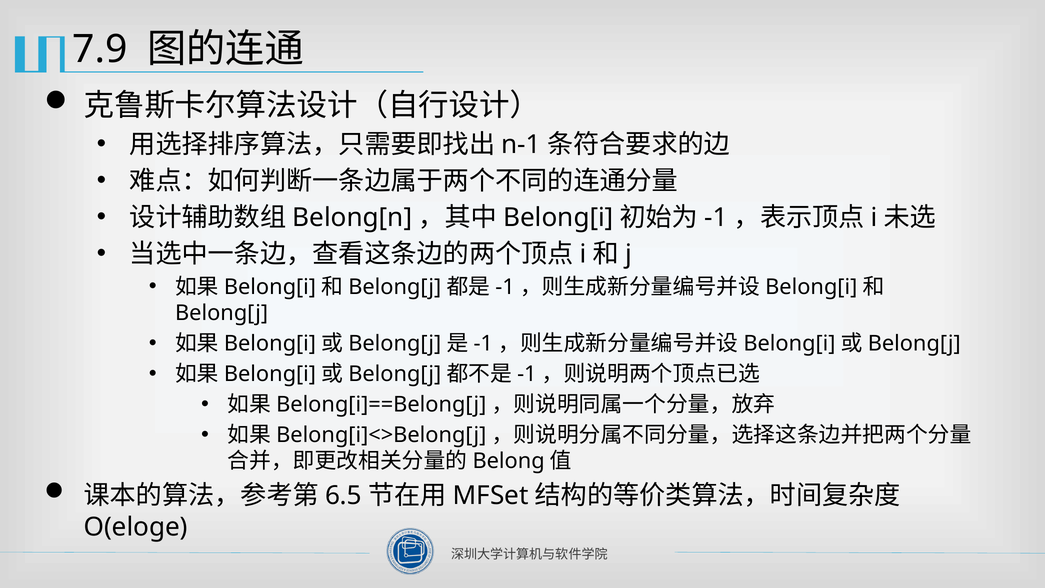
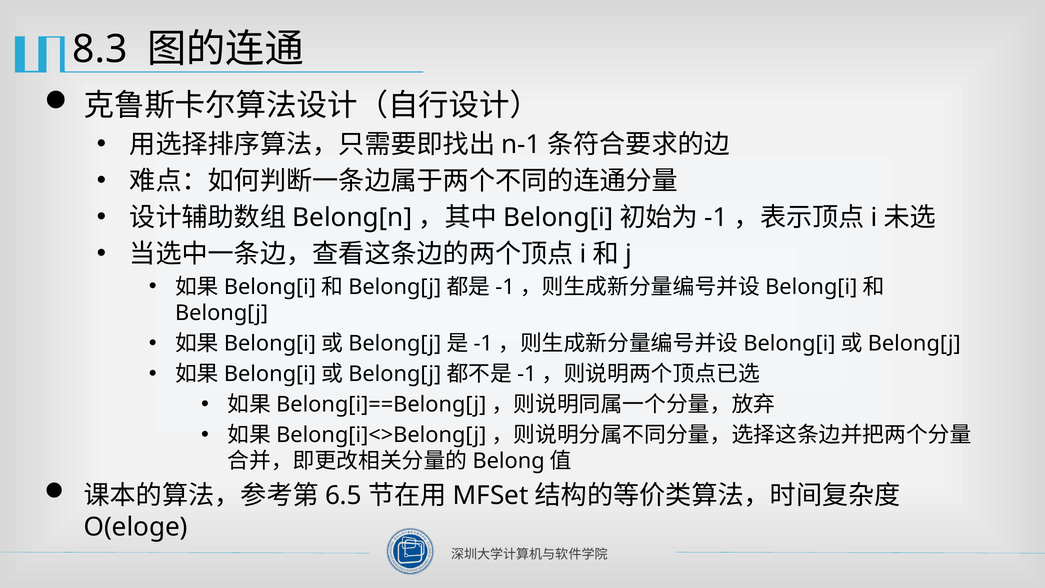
7.9: 7.9 -> 8.3 (100, 49)
